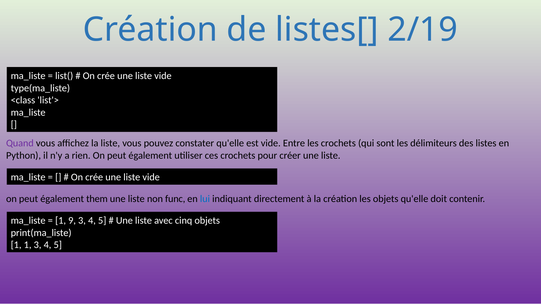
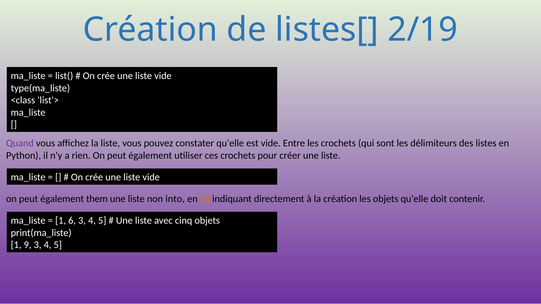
func: func -> into (175, 199)
lui colour: blue -> orange (205, 199)
9: 9 -> 6 (72, 221)
1 1: 1 -> 9 (28, 245)
